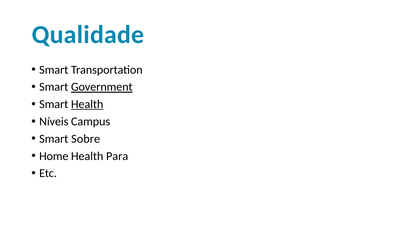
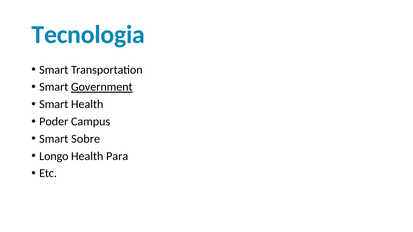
Qualidade: Qualidade -> Tecnologia (88, 35)
Health underline: present -> none (87, 104)
Níveis: Níveis -> Poder (54, 122)
Home: Home -> Longo (54, 156)
